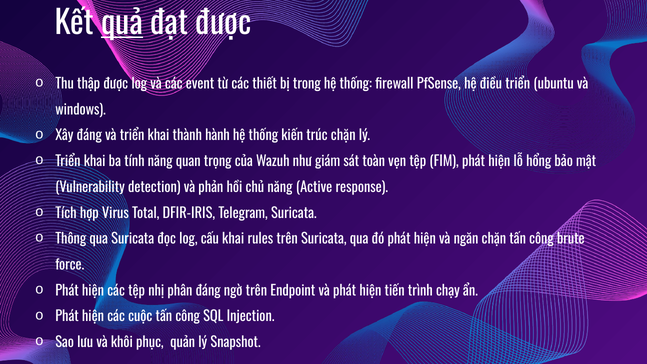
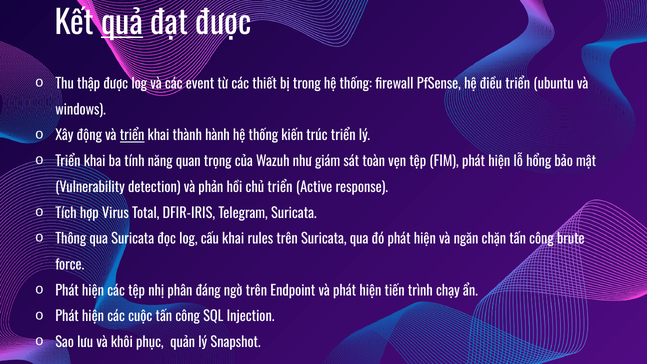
Xây đáng: đáng -> động (89, 136)
triển underline: none -> present (132, 136)
trúc chặn: chặn -> triển (343, 136)
chủ năng: năng -> triển (280, 187)
